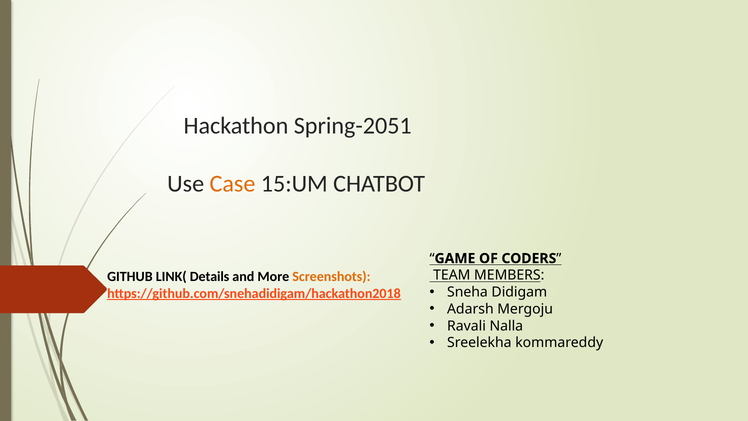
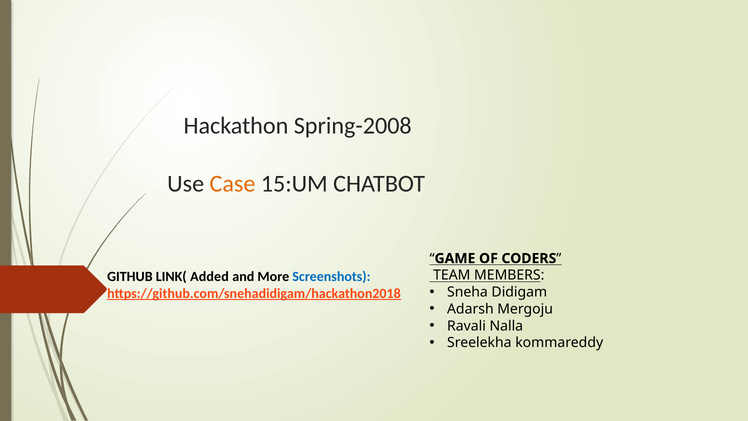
Spring-2051: Spring-2051 -> Spring-2008 (353, 126)
Details: Details -> Added (209, 276)
Screenshots colour: orange -> blue (331, 276)
